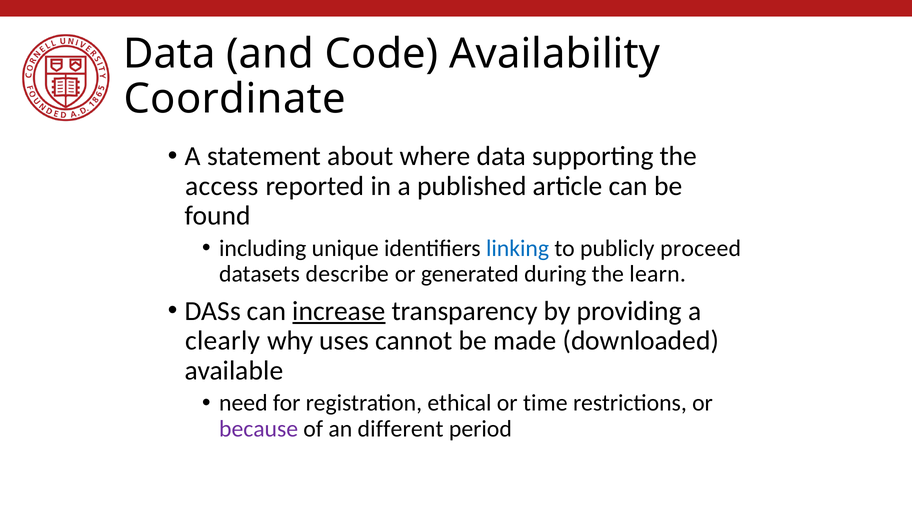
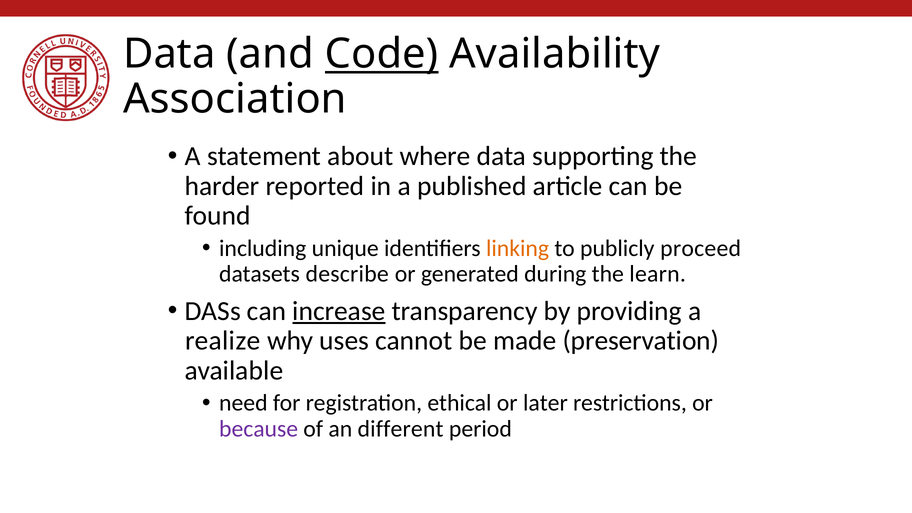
Code underline: none -> present (382, 54)
Coordinate: Coordinate -> Association (235, 99)
access: access -> harder (222, 186)
linking colour: blue -> orange (518, 248)
clearly: clearly -> realize (223, 341)
downloaded: downloaded -> preservation (641, 341)
time: time -> later (545, 403)
